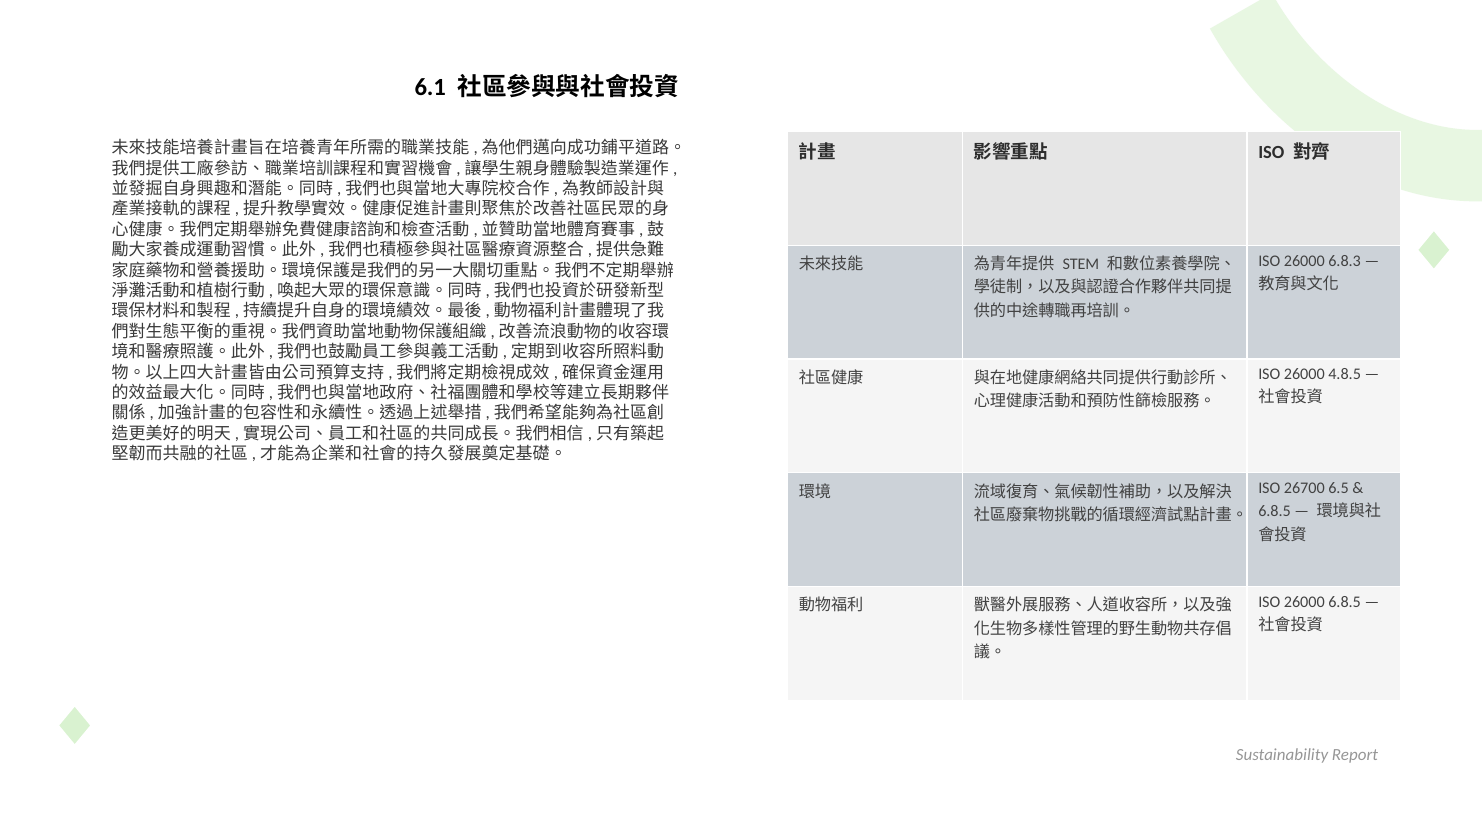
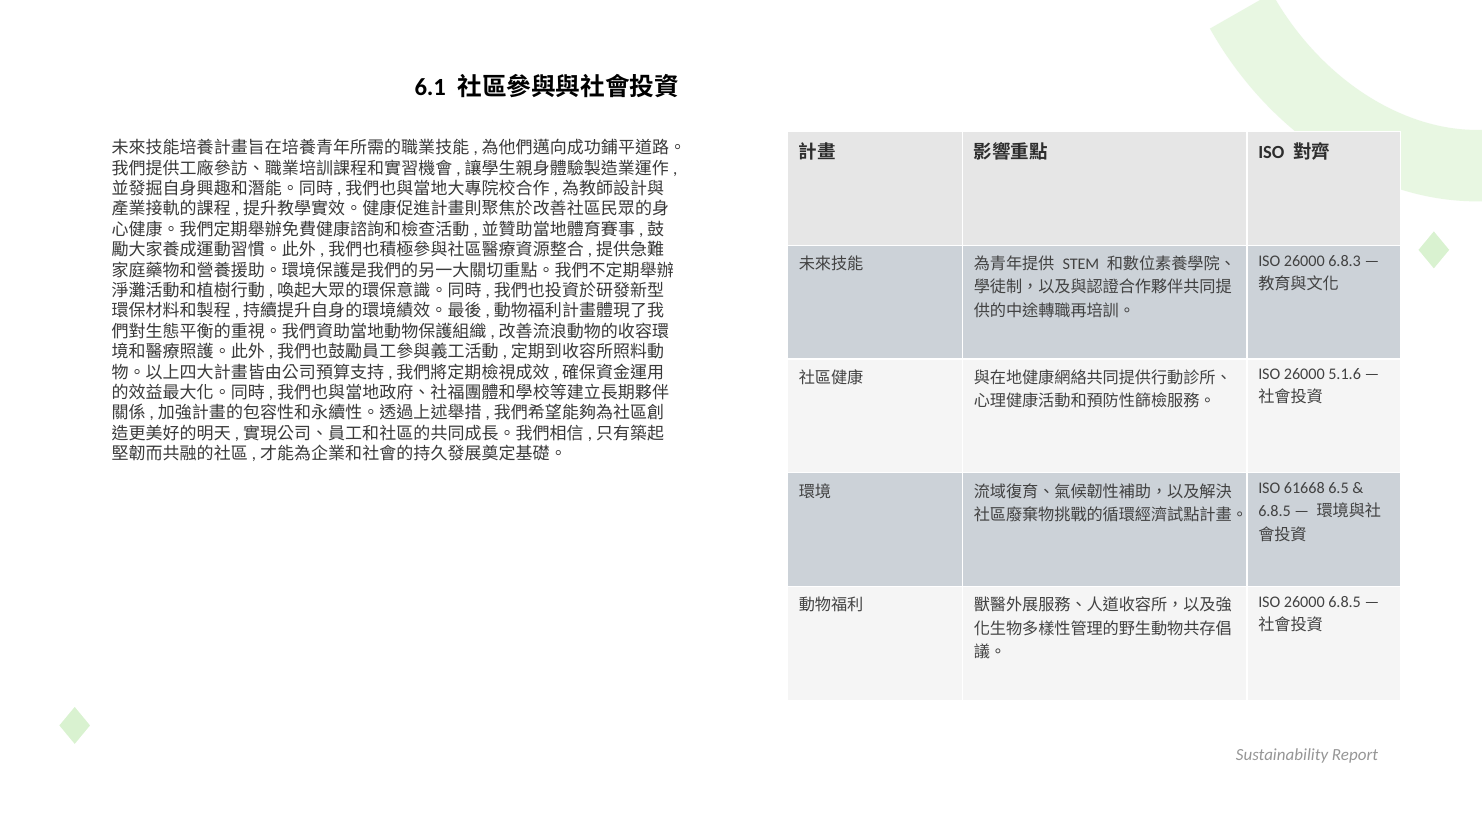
4.8.5: 4.8.5 -> 5.1.6 (1345, 374)
26700: 26700 -> 61668 (1304, 488)
